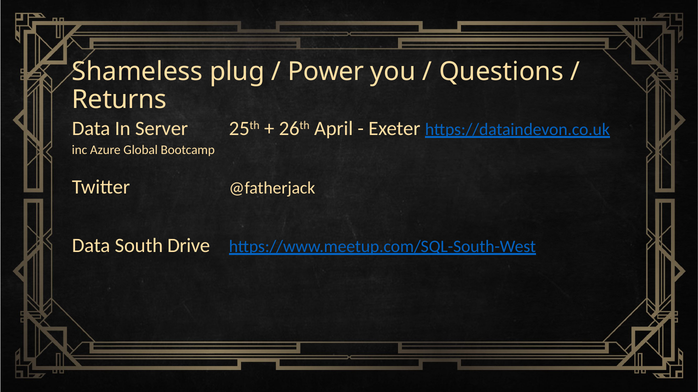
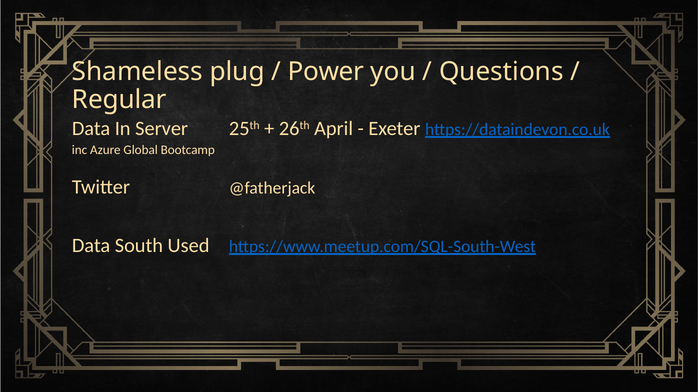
Returns: Returns -> Regular (119, 100)
Drive: Drive -> Used (189, 246)
